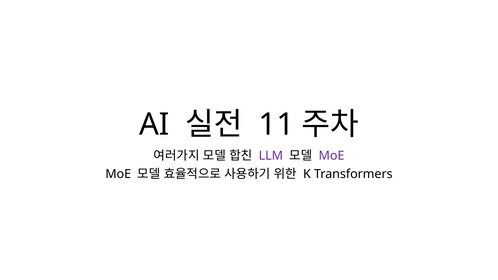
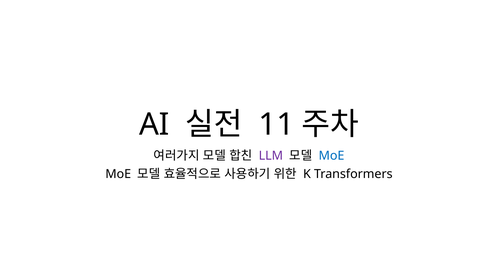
MoE colour: purple -> blue (332, 156)
